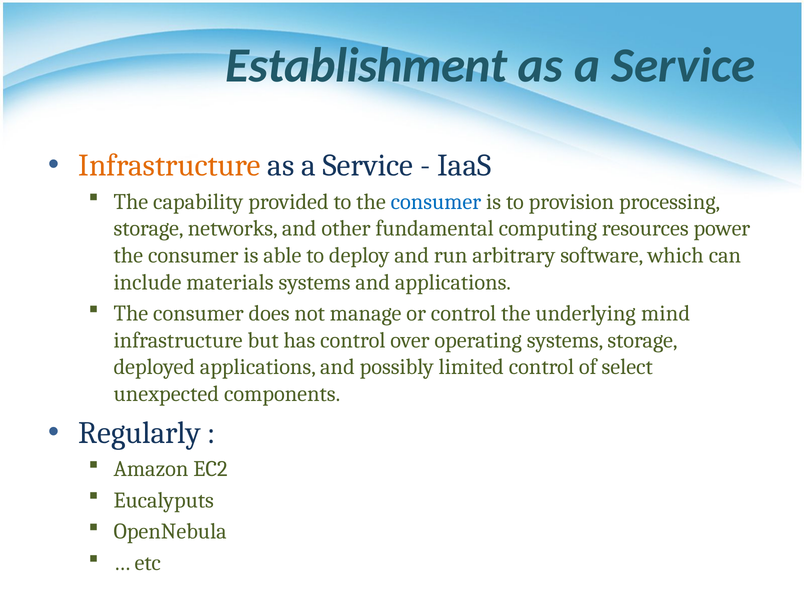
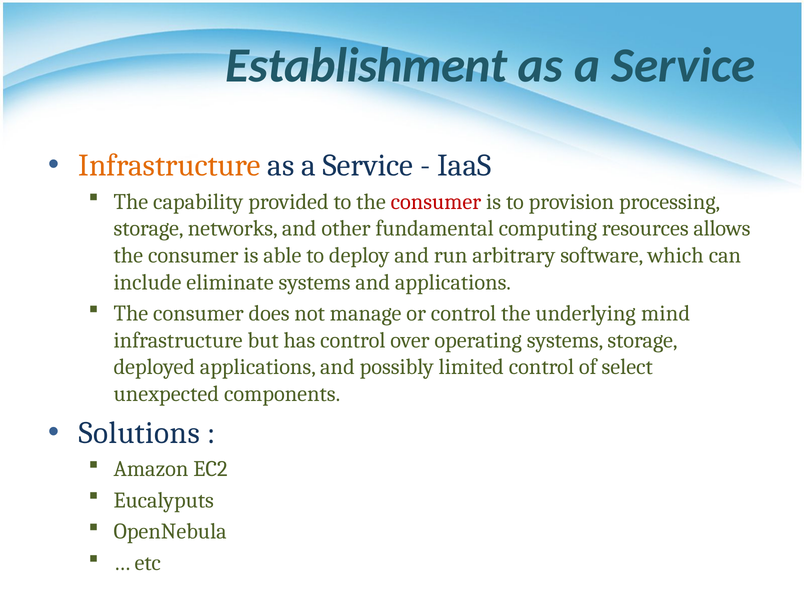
consumer colour: blue -> red (436, 202)
power: power -> allows (722, 229)
materials: materials -> eliminate (230, 282)
Regularly: Regularly -> Solutions (139, 433)
